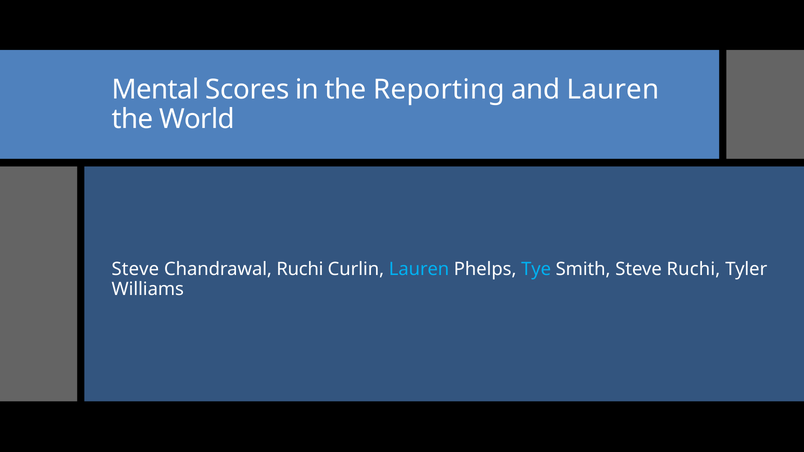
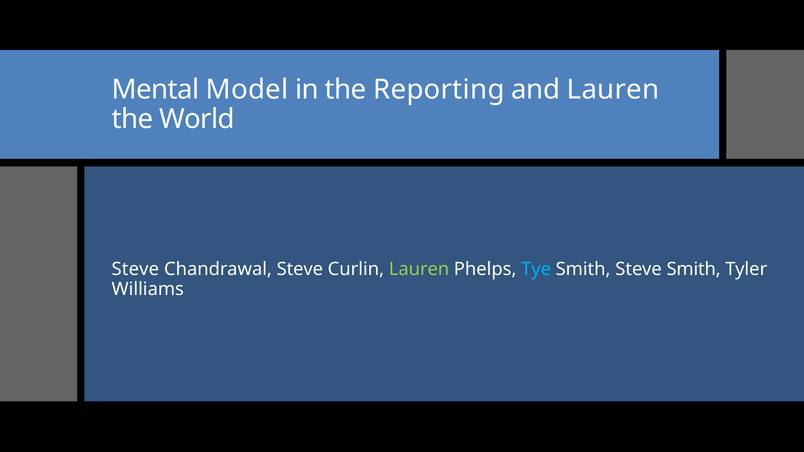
Scores: Scores -> Model (247, 90)
Chandrawal Ruchi: Ruchi -> Steve (300, 269)
Lauren colour: light blue -> light green (419, 269)
Steve Ruchi: Ruchi -> Smith (694, 269)
